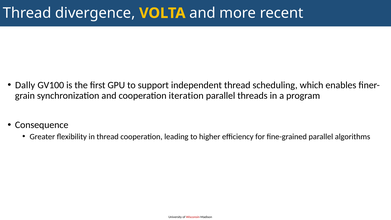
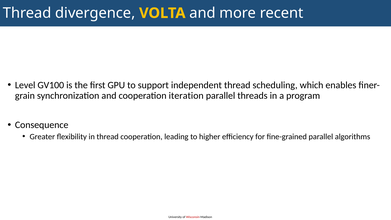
Dally: Dally -> Level (25, 85)
